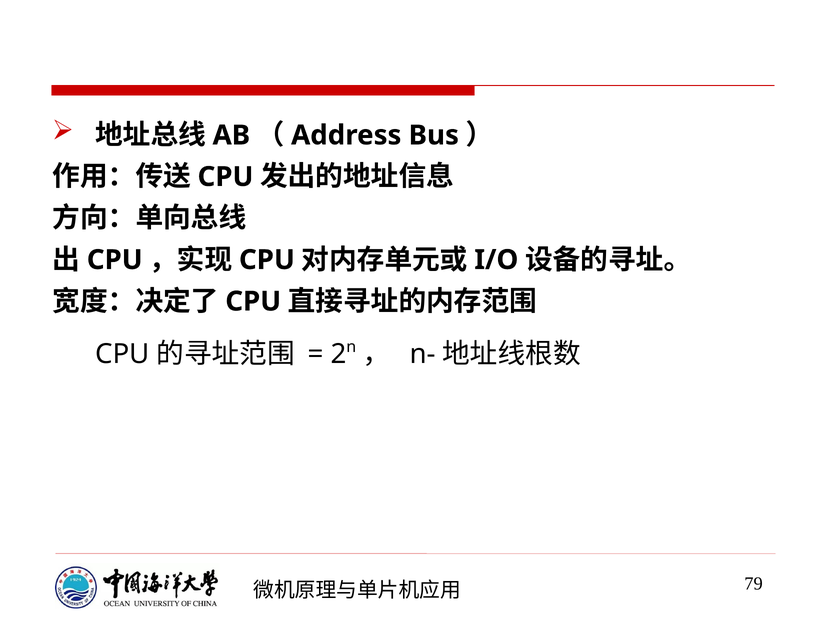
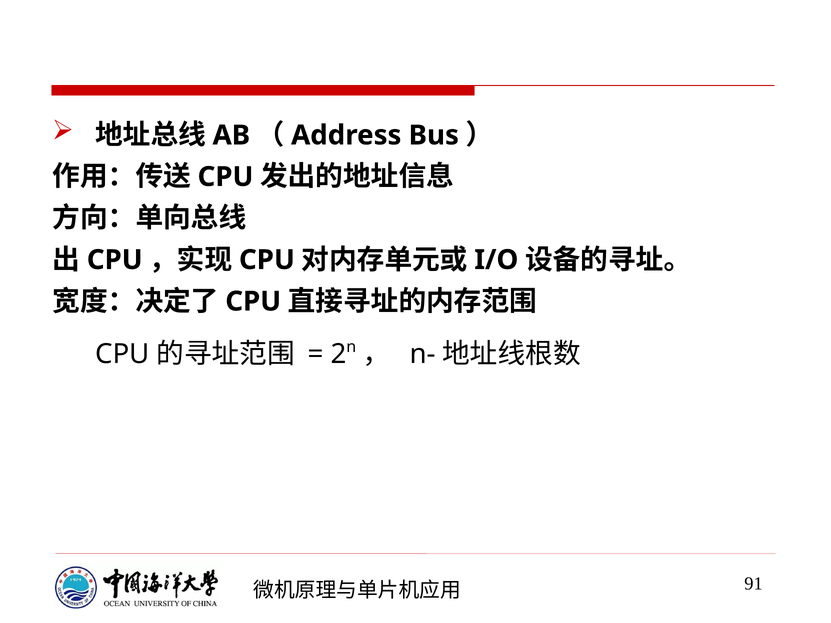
79: 79 -> 91 (754, 584)
